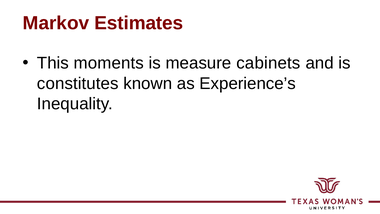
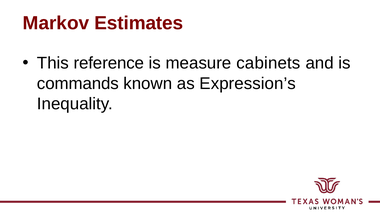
moments: moments -> reference (109, 63)
constitutes: constitutes -> commands (78, 83)
Experience’s: Experience’s -> Expression’s (248, 83)
